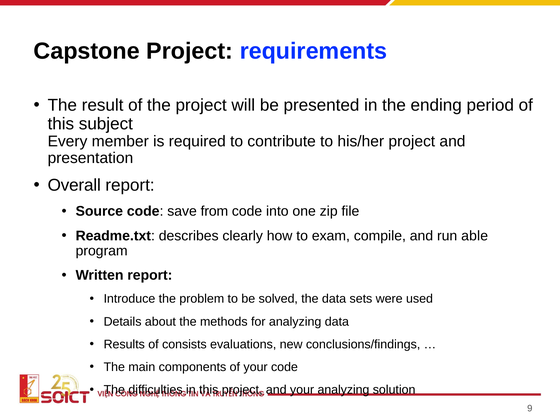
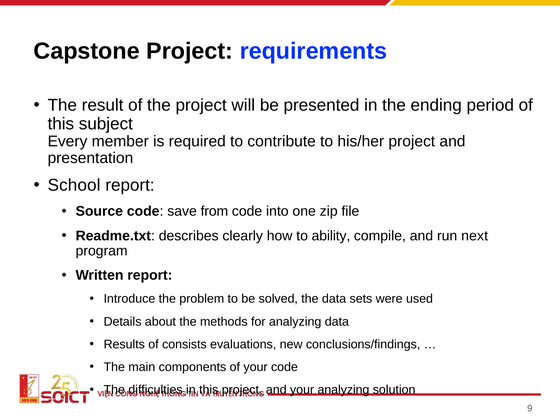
Overall: Overall -> School (74, 185)
exam: exam -> ability (331, 236)
able: able -> next (475, 236)
